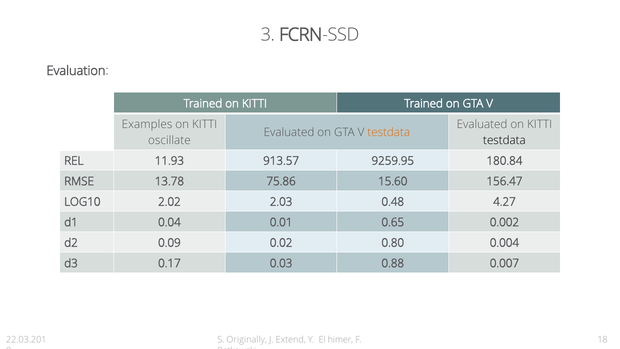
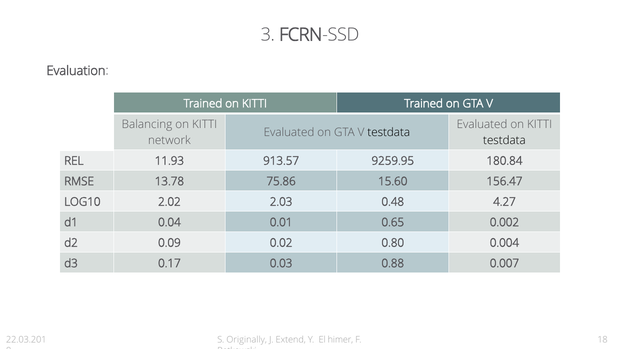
Examples: Examples -> Balancing (147, 124)
testdata colour: orange -> black (389, 132)
oscillate: oscillate -> network (169, 140)
